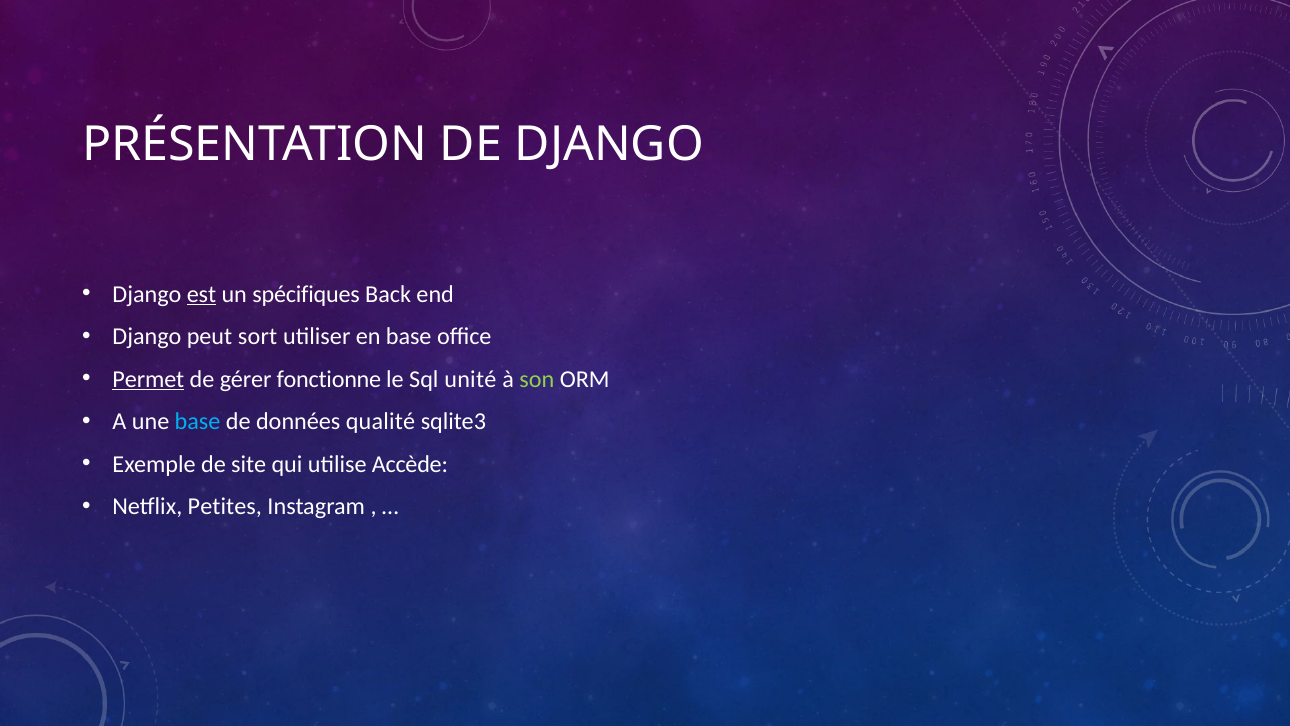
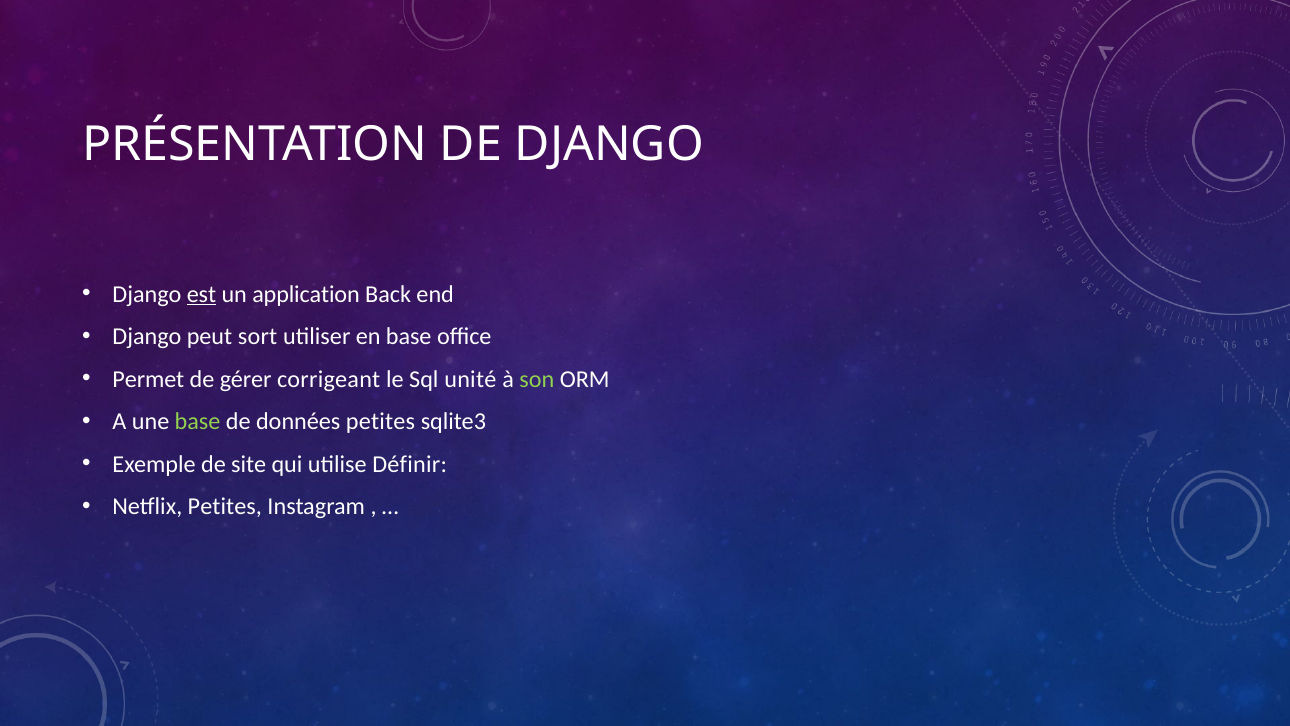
spécifiques: spécifiques -> application (306, 294)
Permet underline: present -> none (148, 379)
fonctionne: fonctionne -> corrigeant (329, 379)
base colour: light blue -> light green (198, 421)
données qualité: qualité -> petites (380, 421)
Accède: Accède -> Définir (410, 464)
